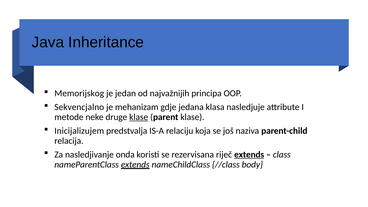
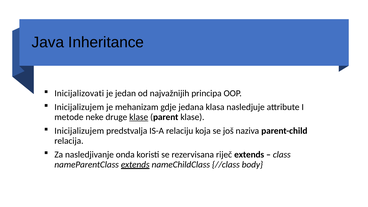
Memorijskog: Memorijskog -> Inicijalizovati (79, 93)
Sekvencjalno: Sekvencjalno -> Inicijalizujem (79, 107)
extends underline: present -> none (249, 155)
